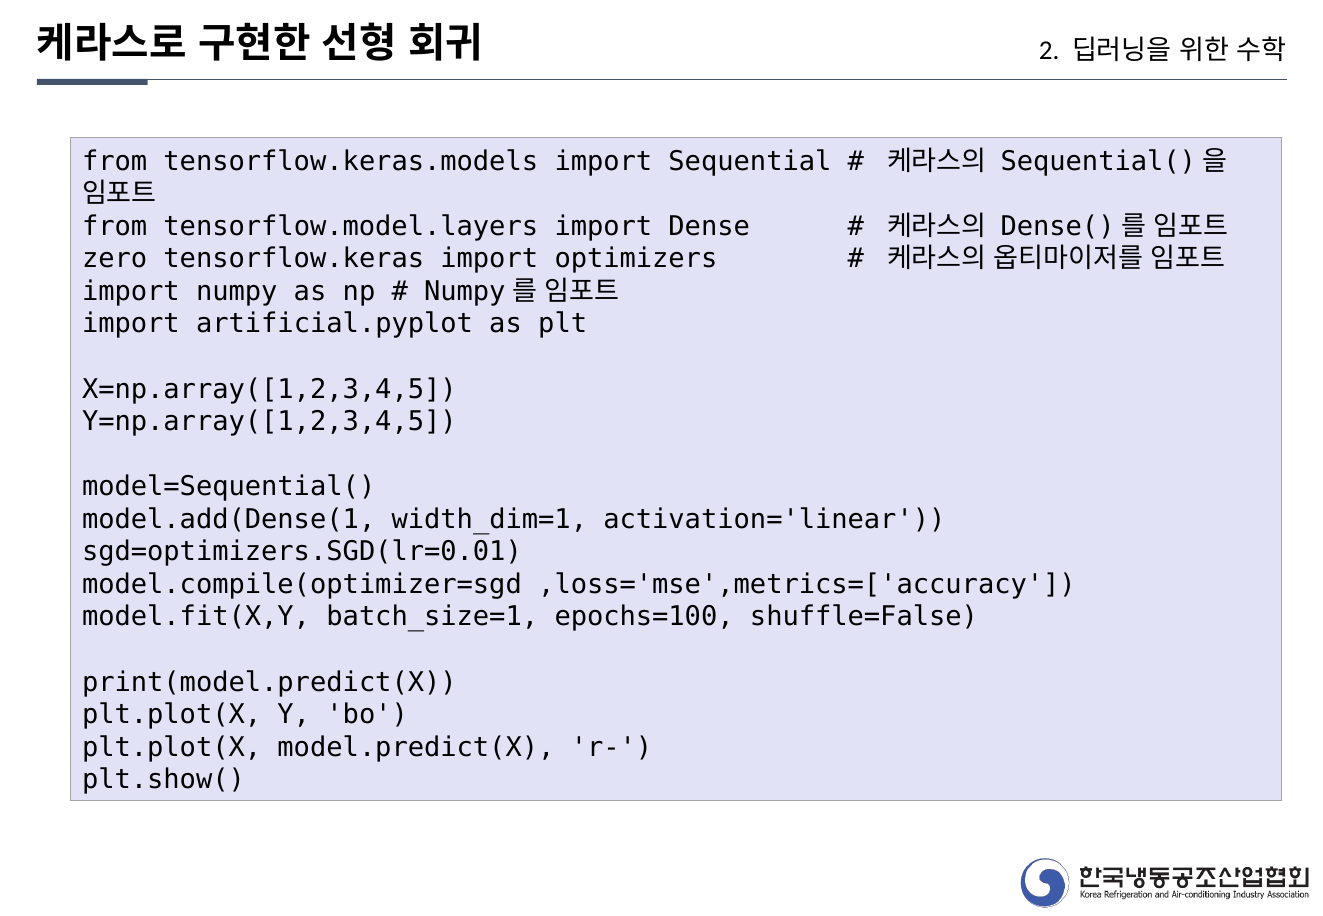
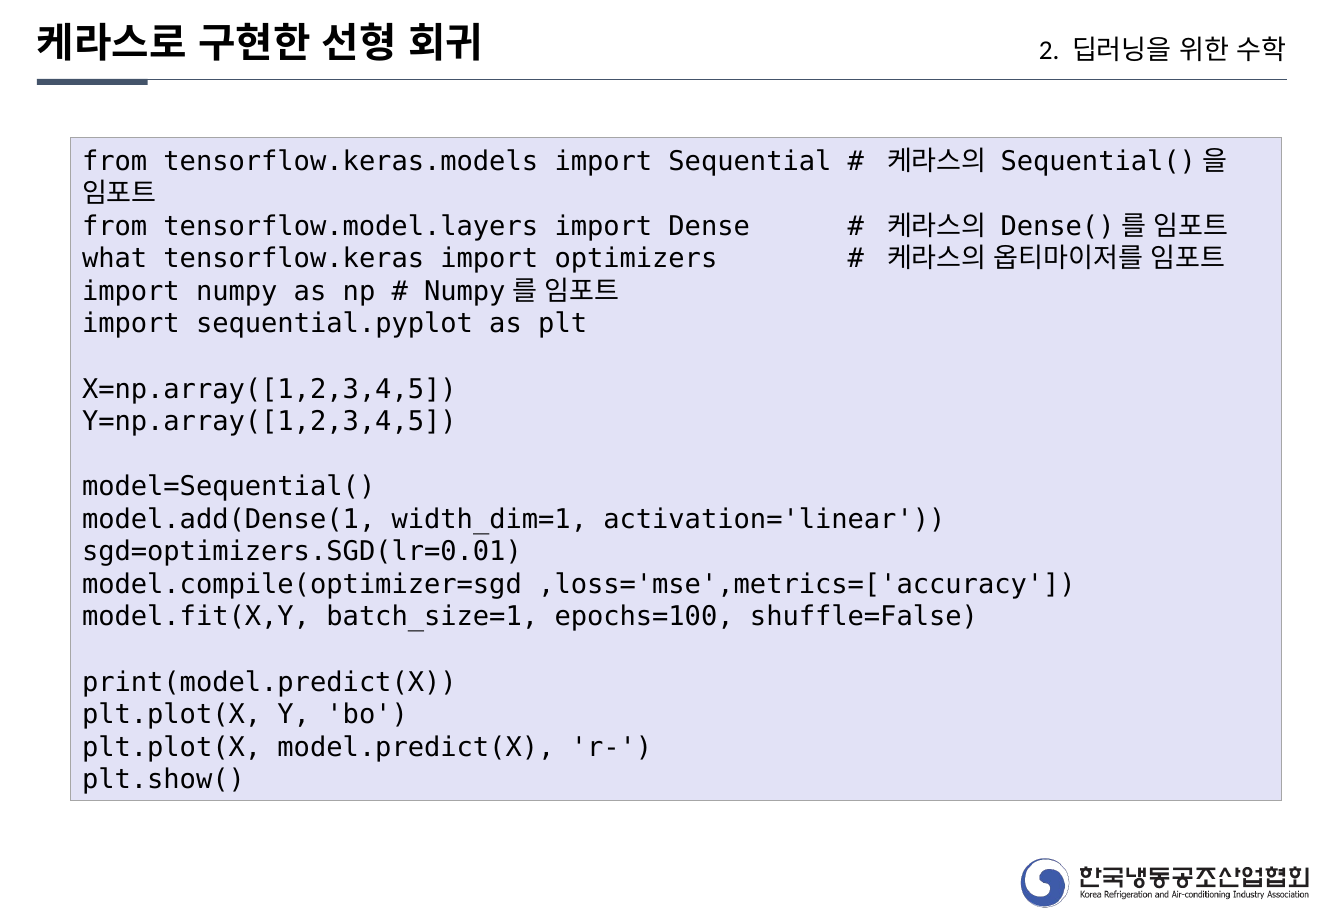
zero: zero -> what (115, 259)
artificial.pyplot: artificial.pyplot -> sequential.pyplot (335, 324)
